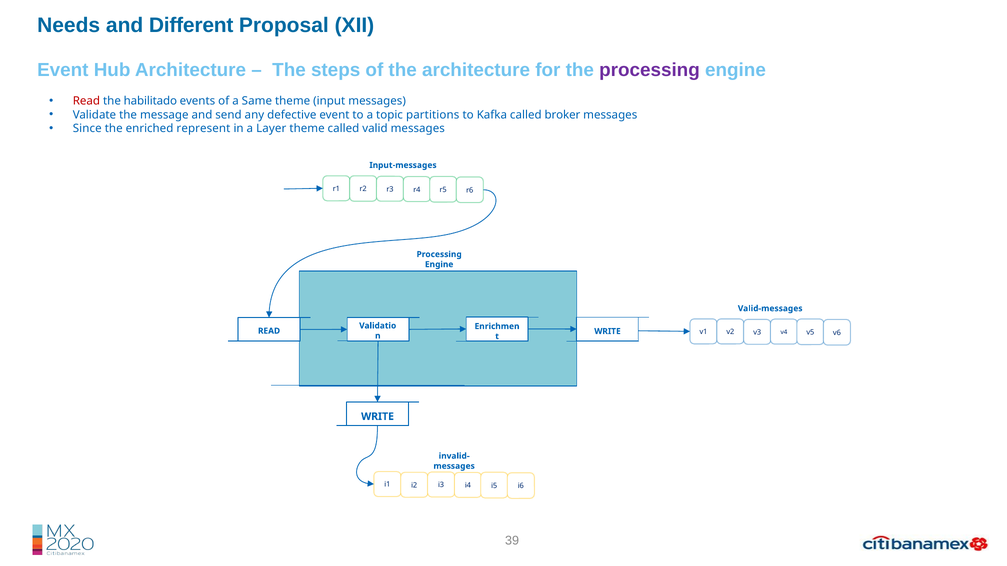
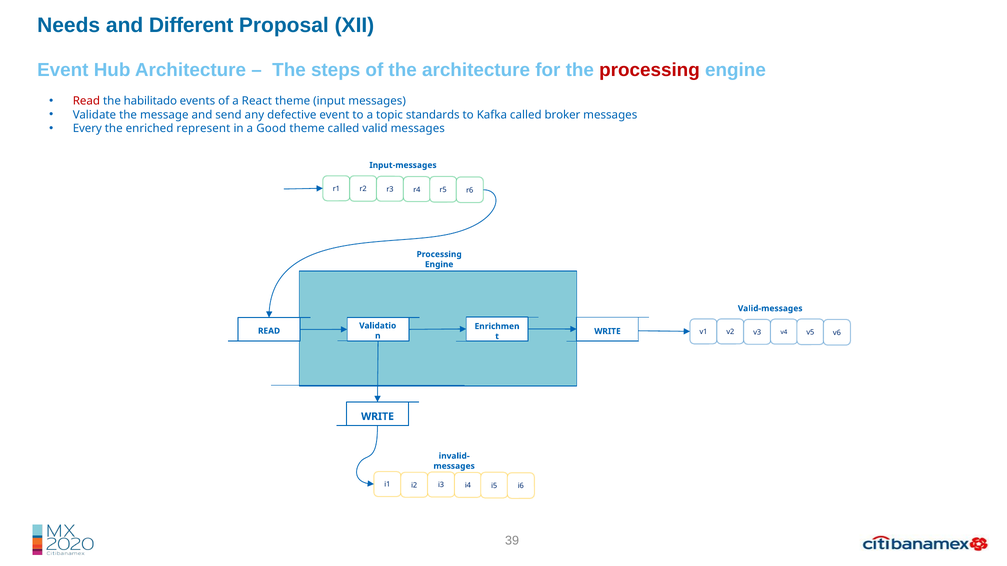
processing colour: purple -> red (649, 70)
Same: Same -> React (257, 101)
partitions: partitions -> standards (433, 115)
Since: Since -> Every (87, 129)
Layer: Layer -> Good (271, 129)
